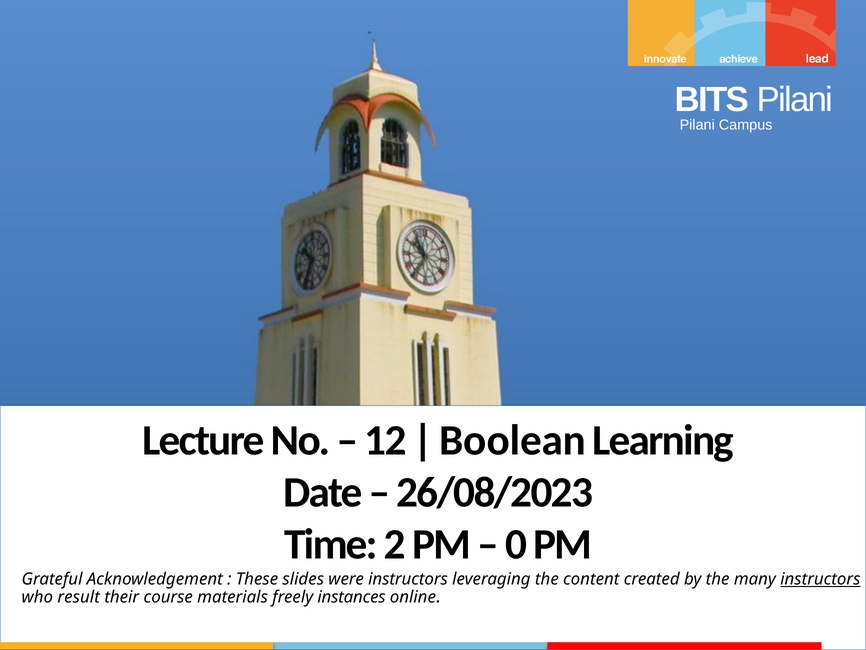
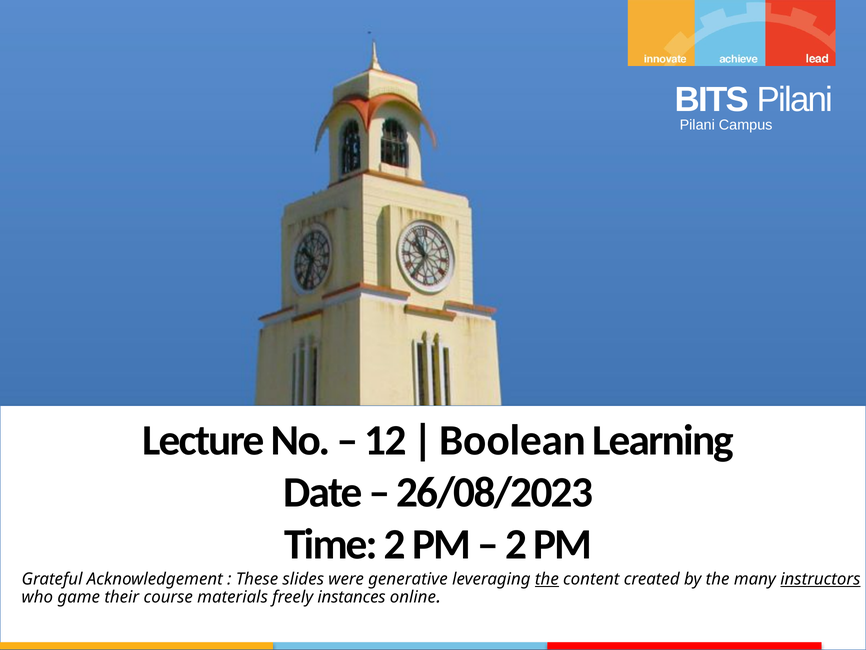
0: 0 -> 2 (516, 544)
were instructors: instructors -> generative (408, 579)
the underline: none -> present (547, 579)
result: result -> game (79, 597)
